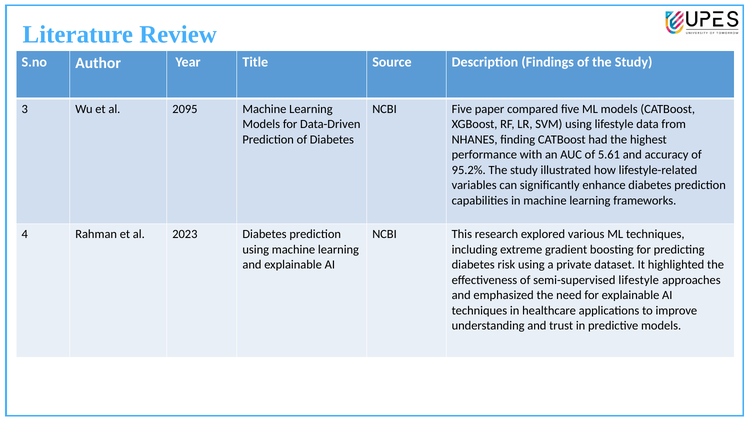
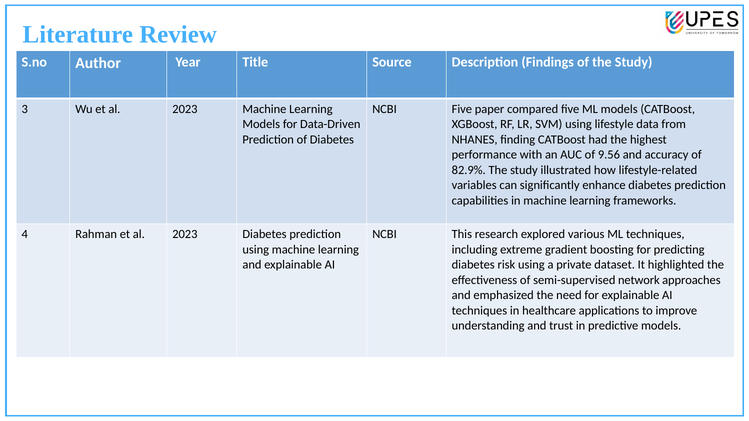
Wu et al 2095: 2095 -> 2023 (185, 109)
5.61: 5.61 -> 9.56 (609, 155)
95.2%: 95.2% -> 82.9% (469, 170)
semi-supervised lifestyle: lifestyle -> network (639, 280)
